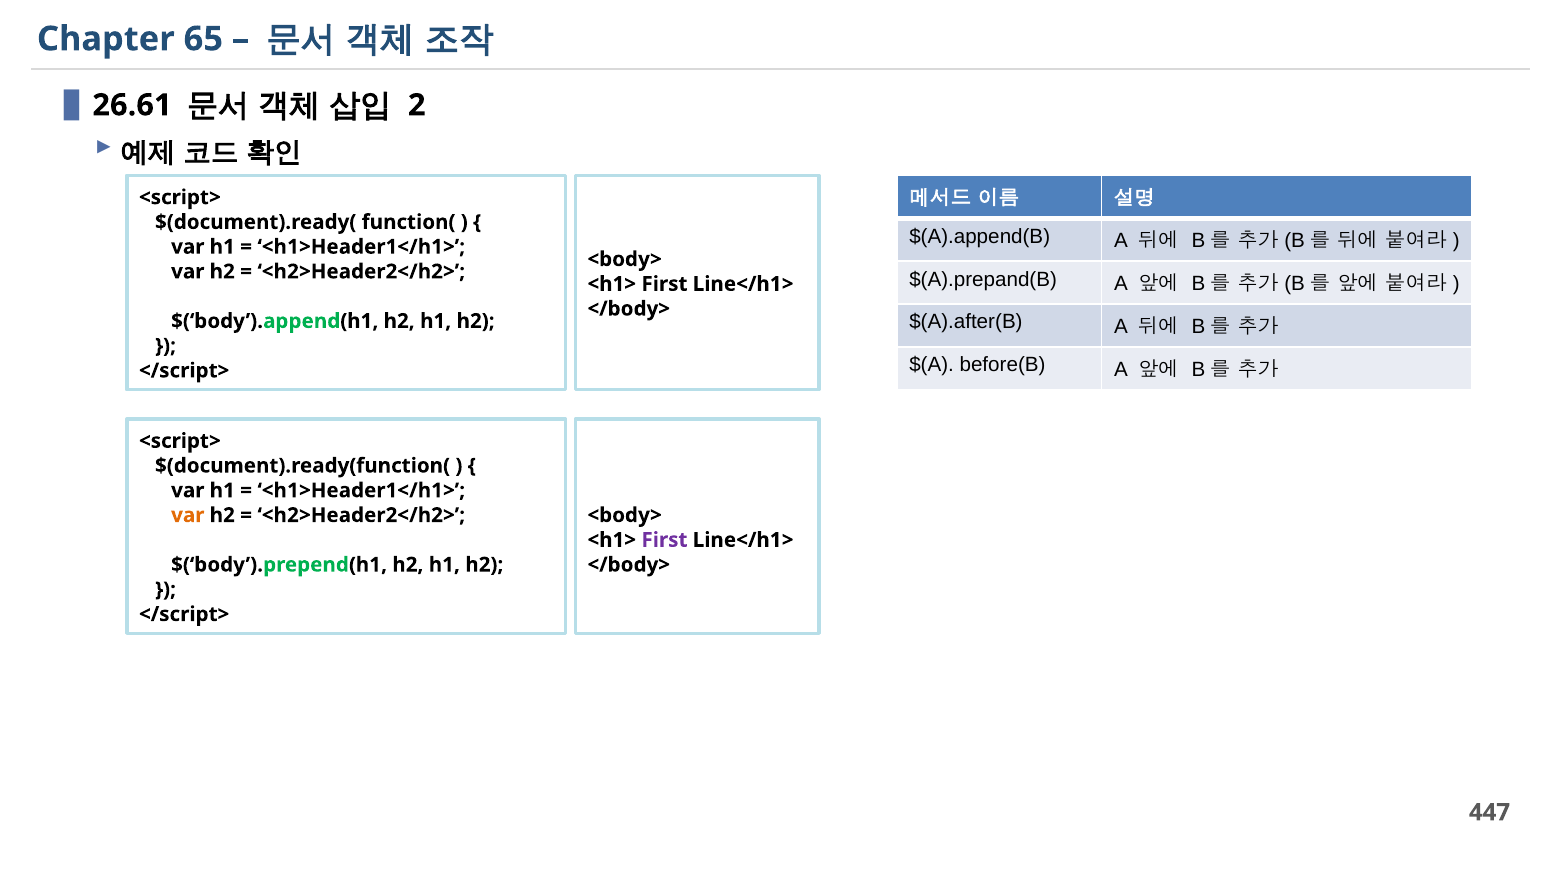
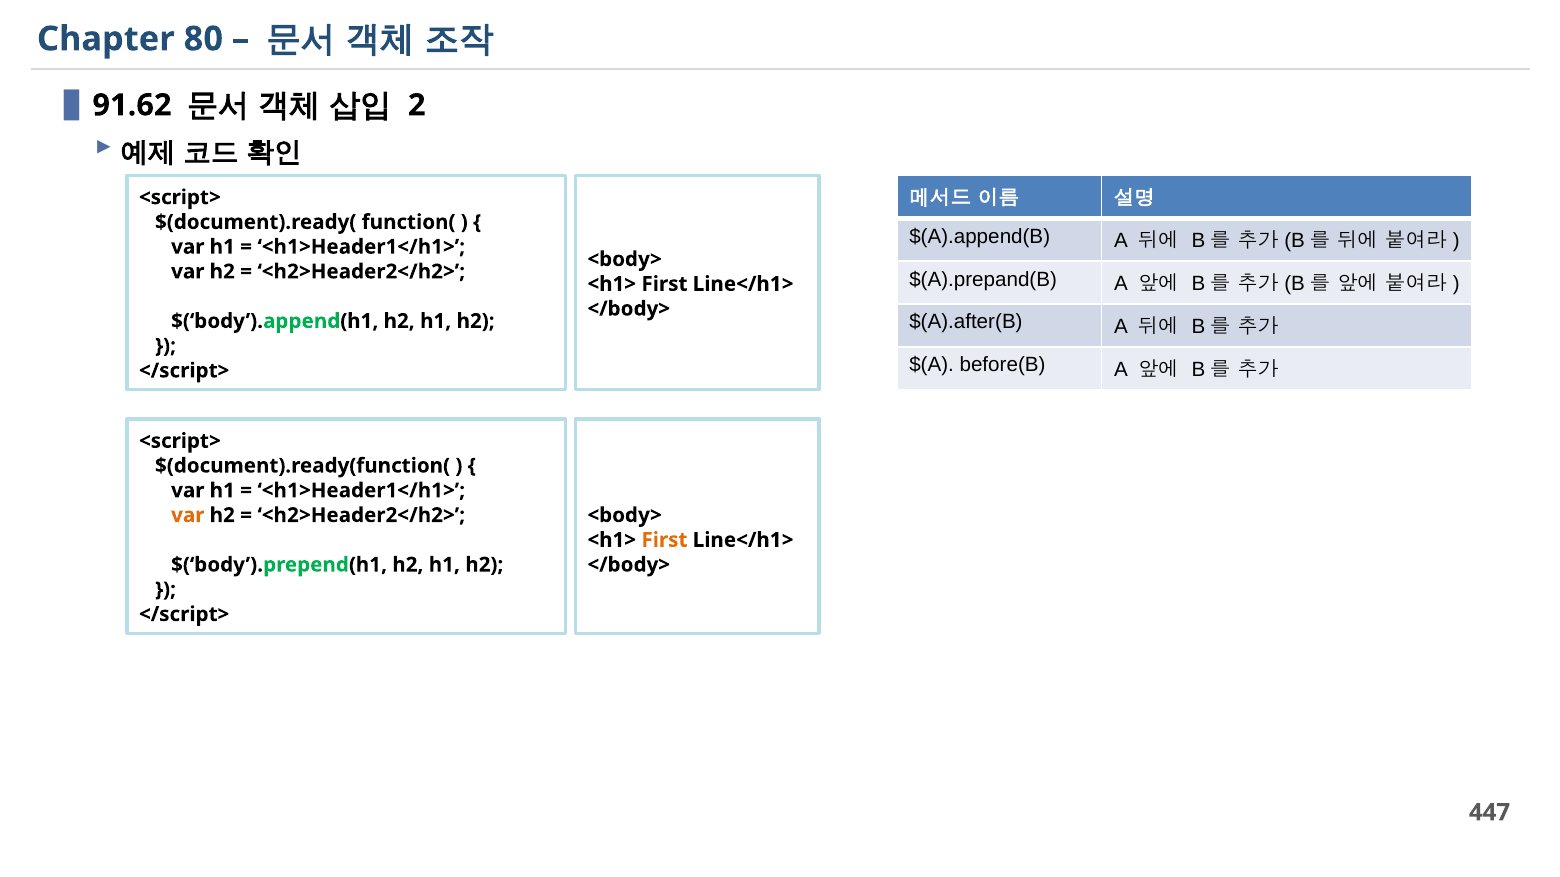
65: 65 -> 80 (203, 39)
26.61: 26.61 -> 91.62 (132, 105)
First colour: purple -> orange (664, 540)
